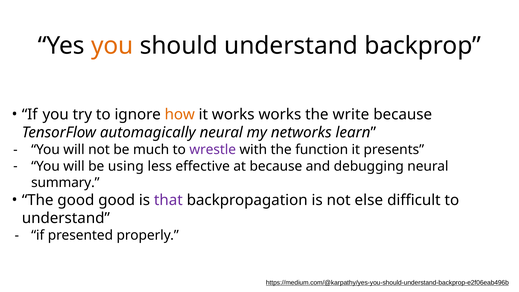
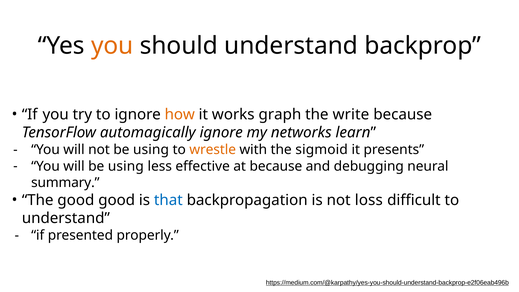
works works: works -> graph (280, 114)
automagically neural: neural -> ignore (221, 133)
not be much: much -> using (151, 150)
wrestle colour: purple -> orange (213, 150)
function: function -> sigmoid (322, 150)
that colour: purple -> blue (168, 200)
else: else -> loss (369, 200)
